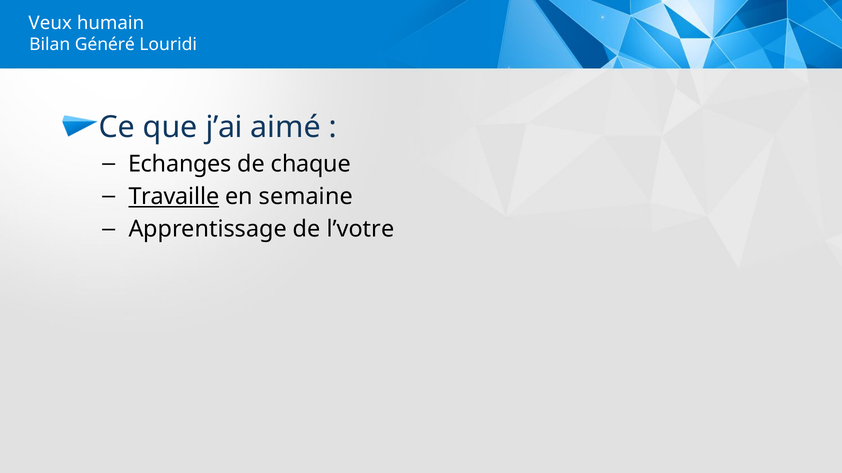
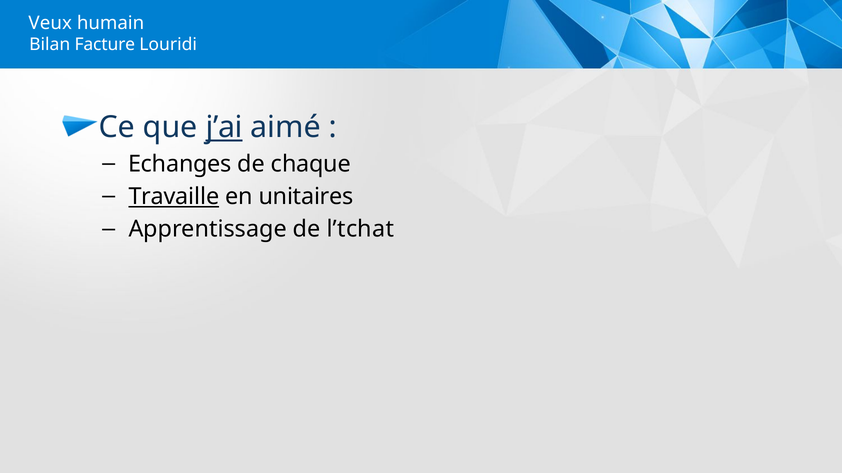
Généré: Généré -> Facture (105, 45)
j’ai underline: none -> present (224, 128)
semaine: semaine -> unitaires (306, 197)
l’votre: l’votre -> l’tchat (360, 230)
